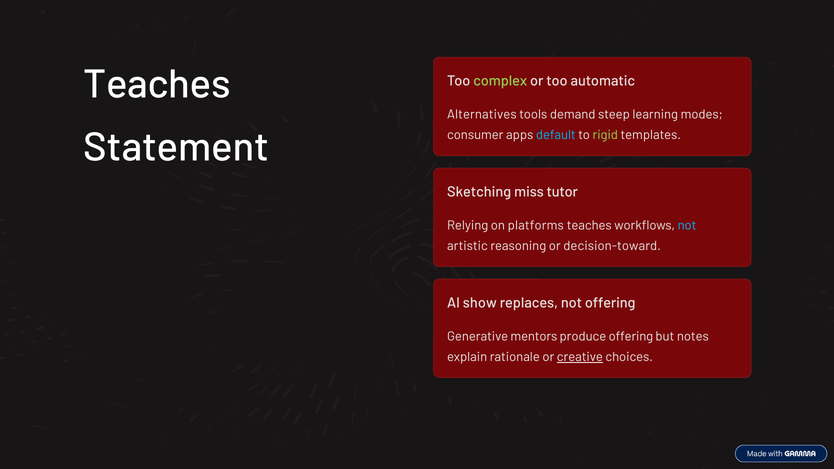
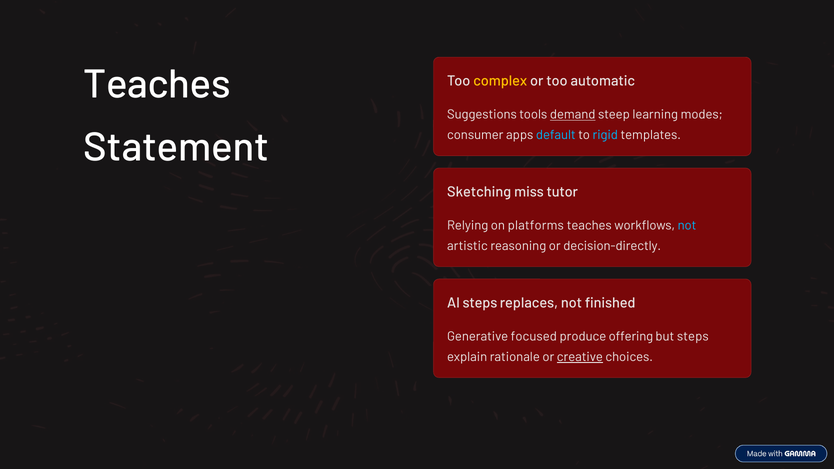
complex colour: light green -> yellow (500, 81)
Alternatives: Alternatives -> Suggestions (482, 115)
demand underline: none -> present (573, 115)
rigid colour: light green -> light blue (605, 135)
decision-toward: decision-toward -> decision-directly (612, 246)
AI show: show -> steps (480, 303)
not offering: offering -> finished (610, 303)
mentors: mentors -> focused (534, 337)
but notes: notes -> steps (693, 337)
